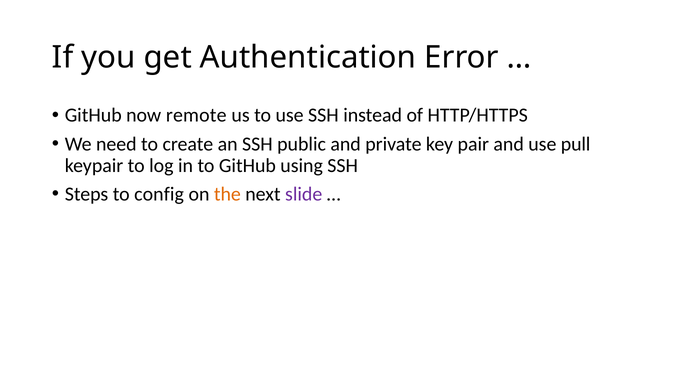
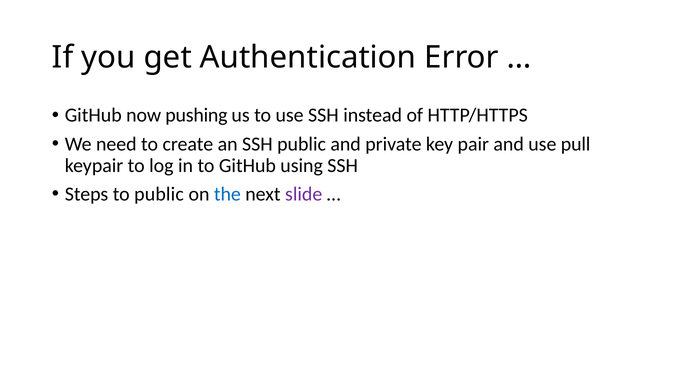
remote: remote -> pushing (196, 115)
to config: config -> public (159, 194)
the colour: orange -> blue (227, 194)
